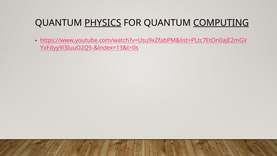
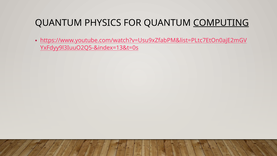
PHYSICS underline: present -> none (103, 23)
